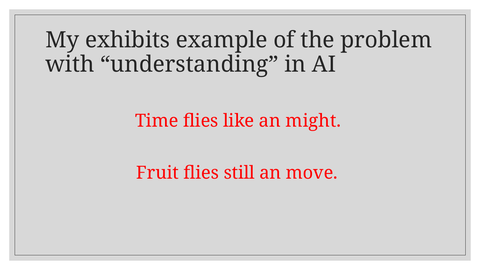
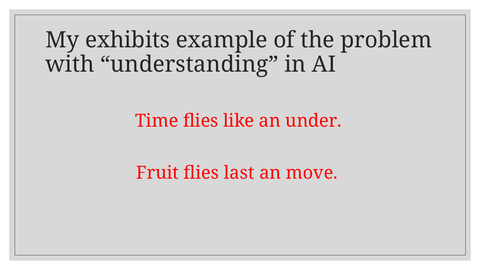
might: might -> under (313, 121)
still: still -> last (239, 173)
